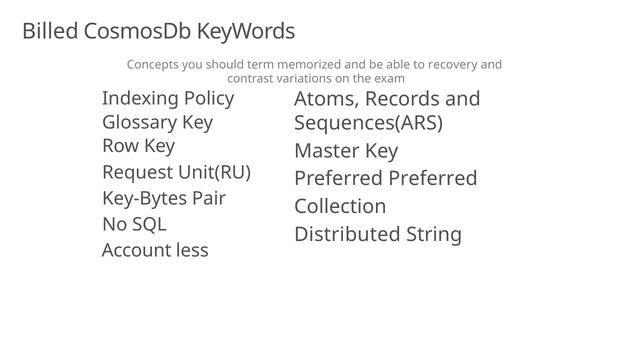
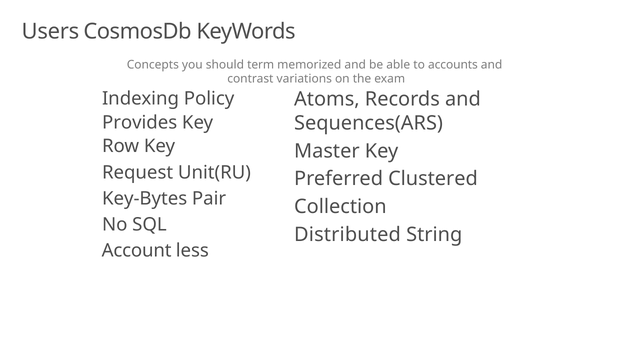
Billed: Billed -> Users (50, 32)
recovery: recovery -> accounts (453, 65)
Glossary: Glossary -> Provides (140, 123)
Preferred Preferred: Preferred -> Clustered (433, 179)
